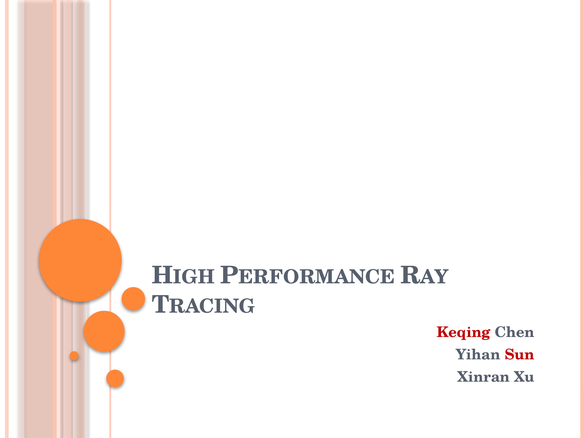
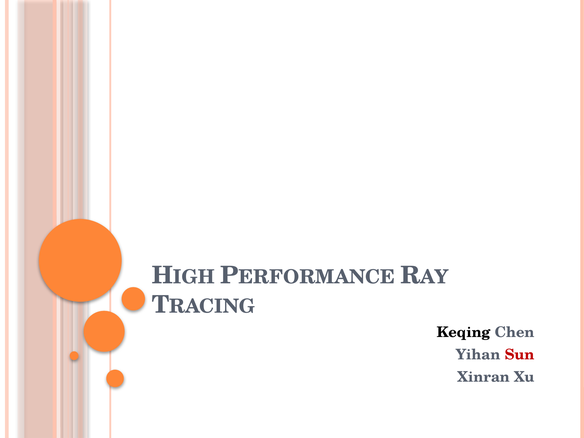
Keqing colour: red -> black (464, 332)
